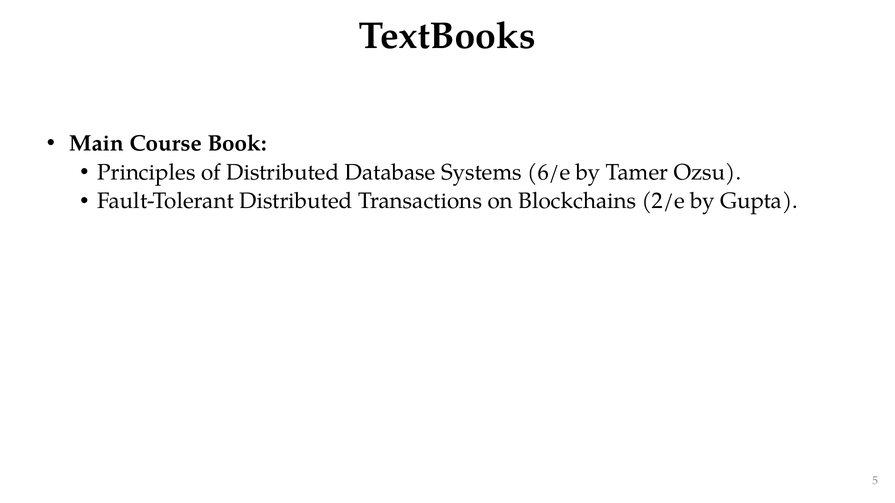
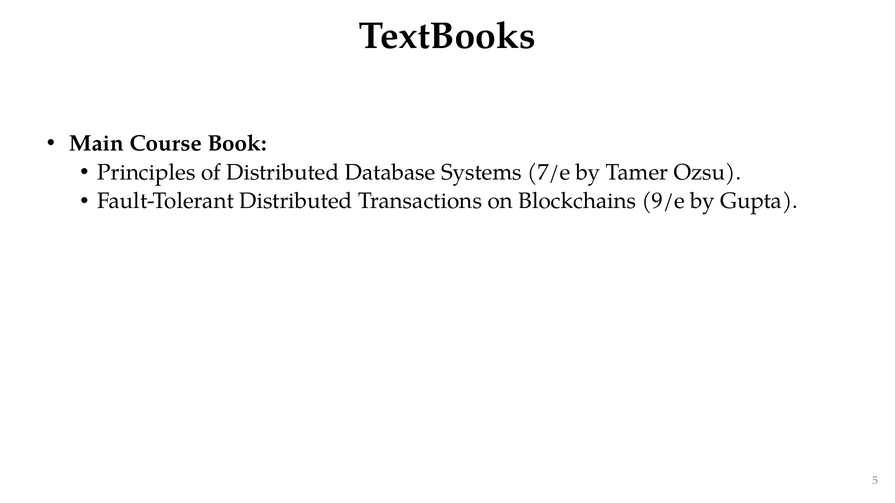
6/e: 6/e -> 7/e (549, 172)
2/e: 2/e -> 9/e (663, 201)
